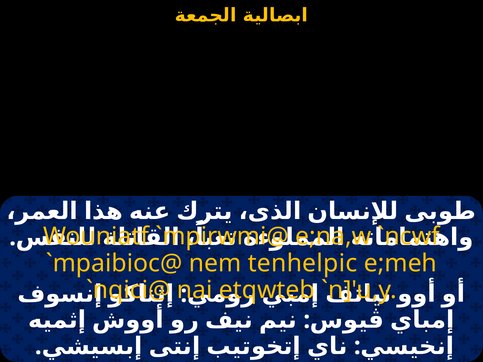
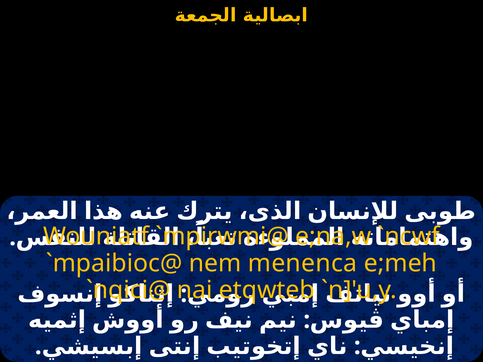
tenhelpic: tenhelpic -> menenca (302, 263)
